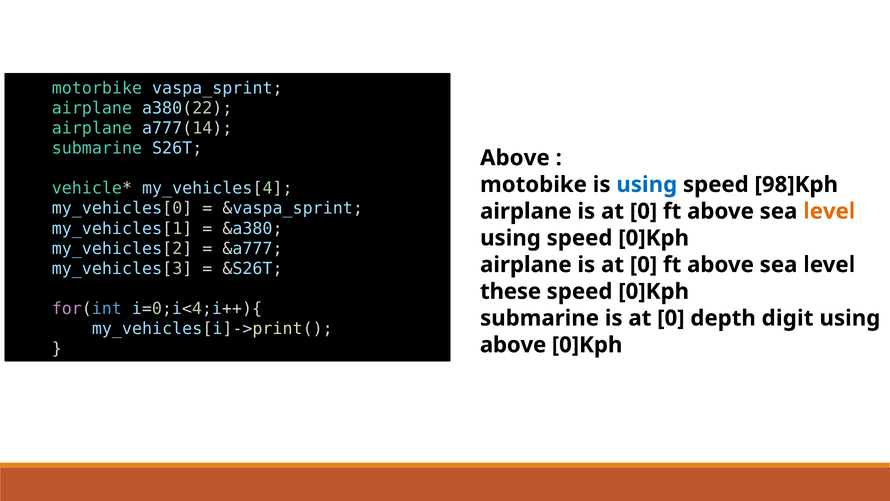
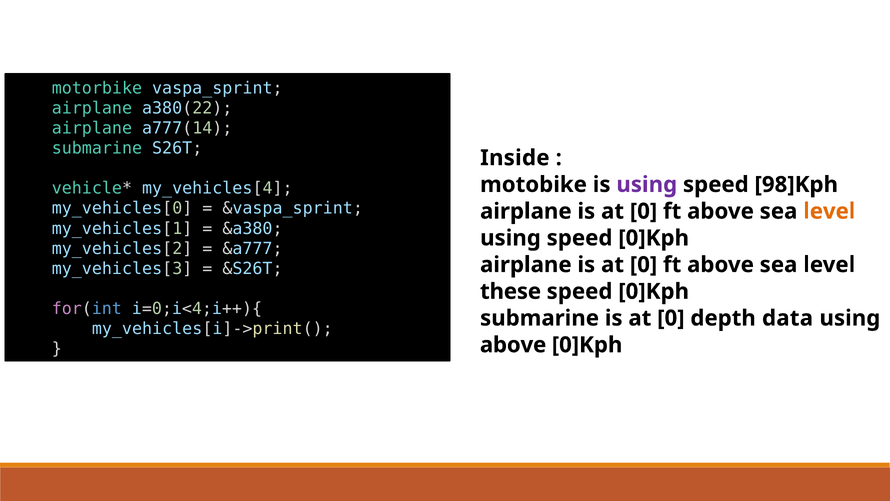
Above: Above -> Inside (515, 158)
using colour: blue -> purple (647, 184)
digit: digit -> data (788, 318)
